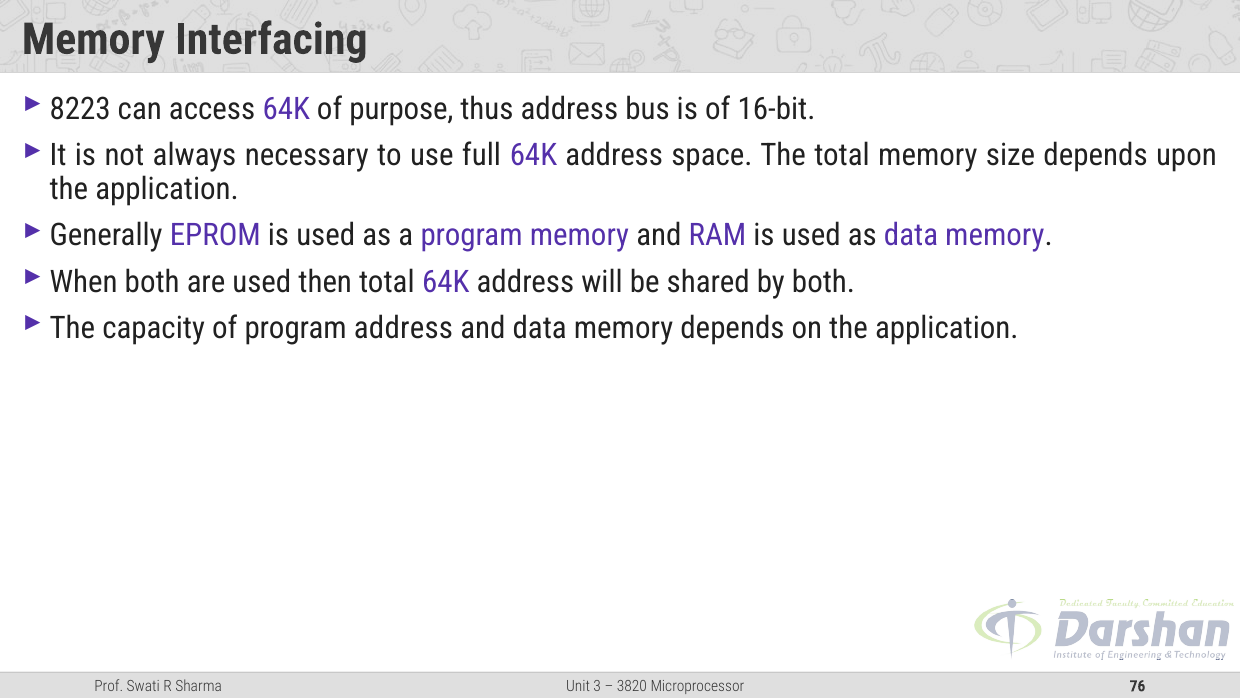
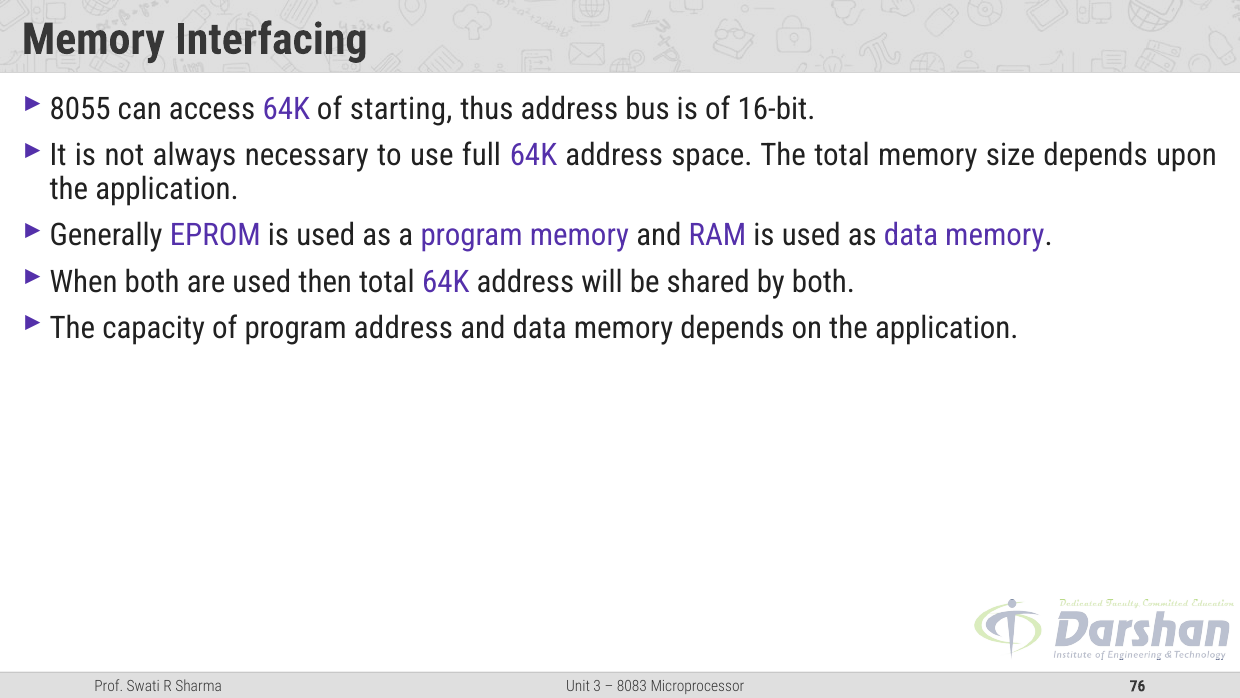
8223: 8223 -> 8055 (80, 109)
purpose: purpose -> starting (401, 109)
3820: 3820 -> 8083 (632, 686)
